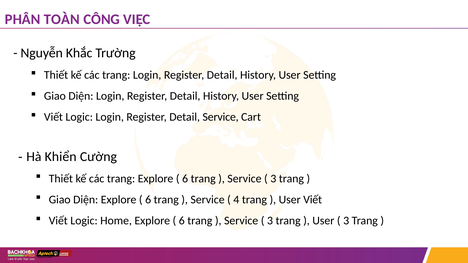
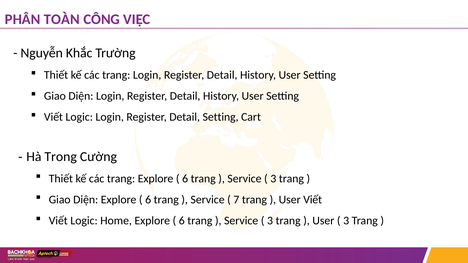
Detail Service: Service -> Setting (221, 117)
Khiển: Khiển -> Trong (61, 157)
4: 4 -> 7 (236, 200)
